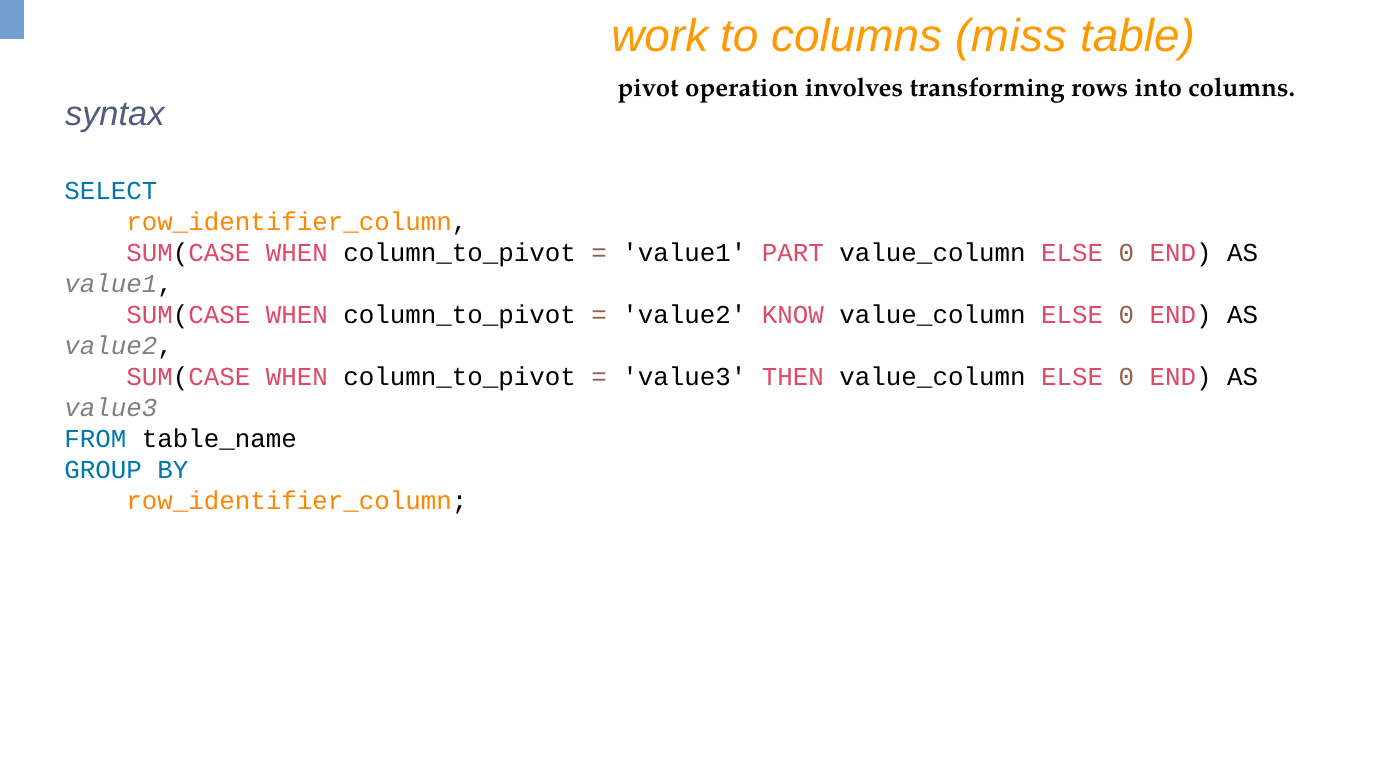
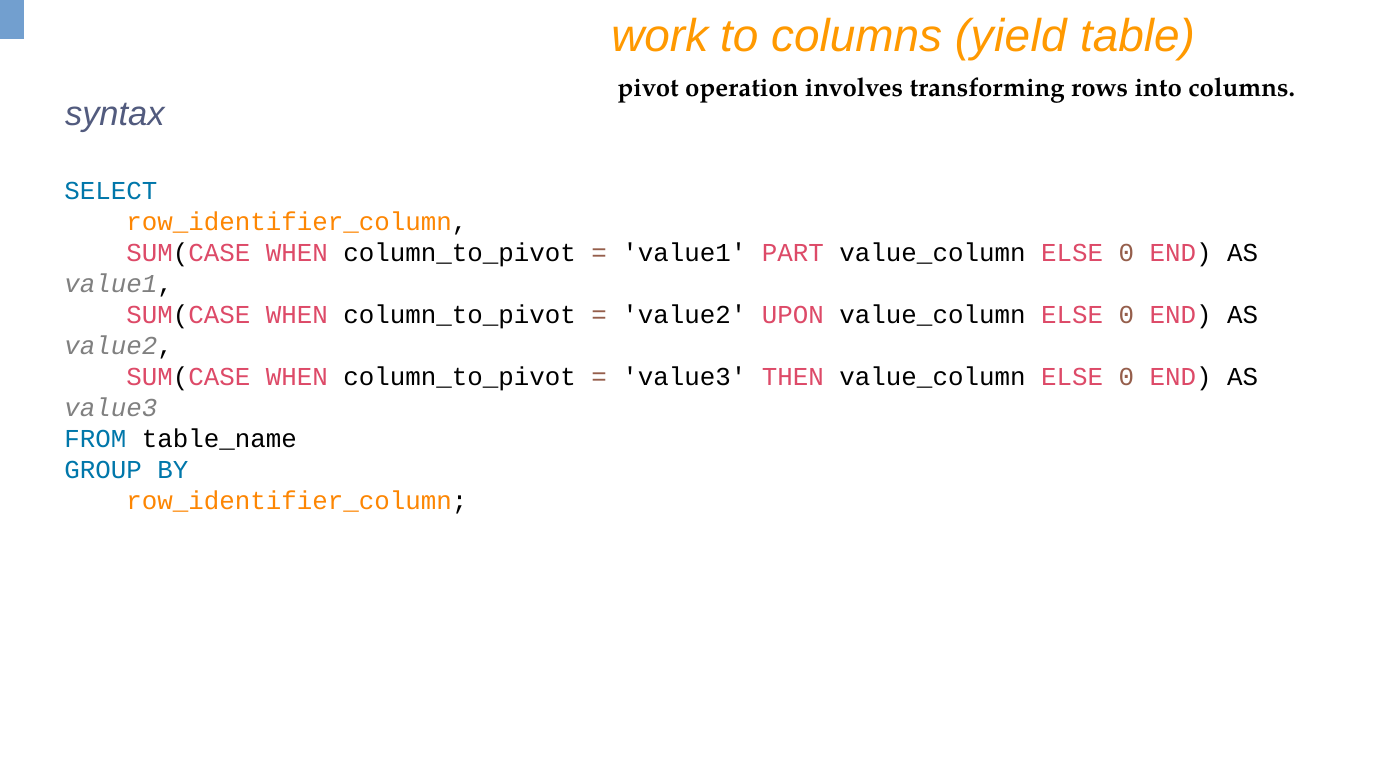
miss: miss -> yield (1011, 36)
KNOW: KNOW -> UPON (793, 315)
